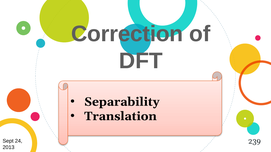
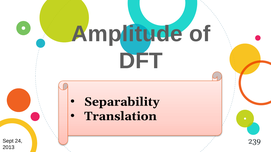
Correction: Correction -> Amplitude (127, 34)
